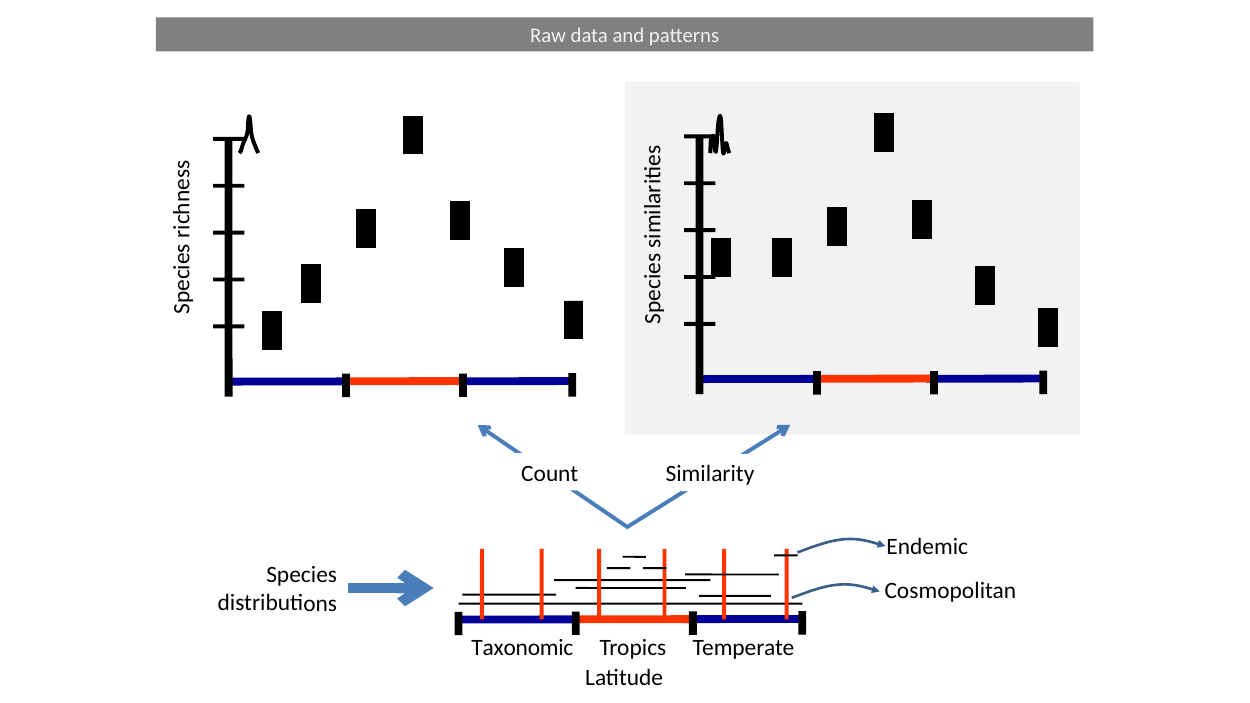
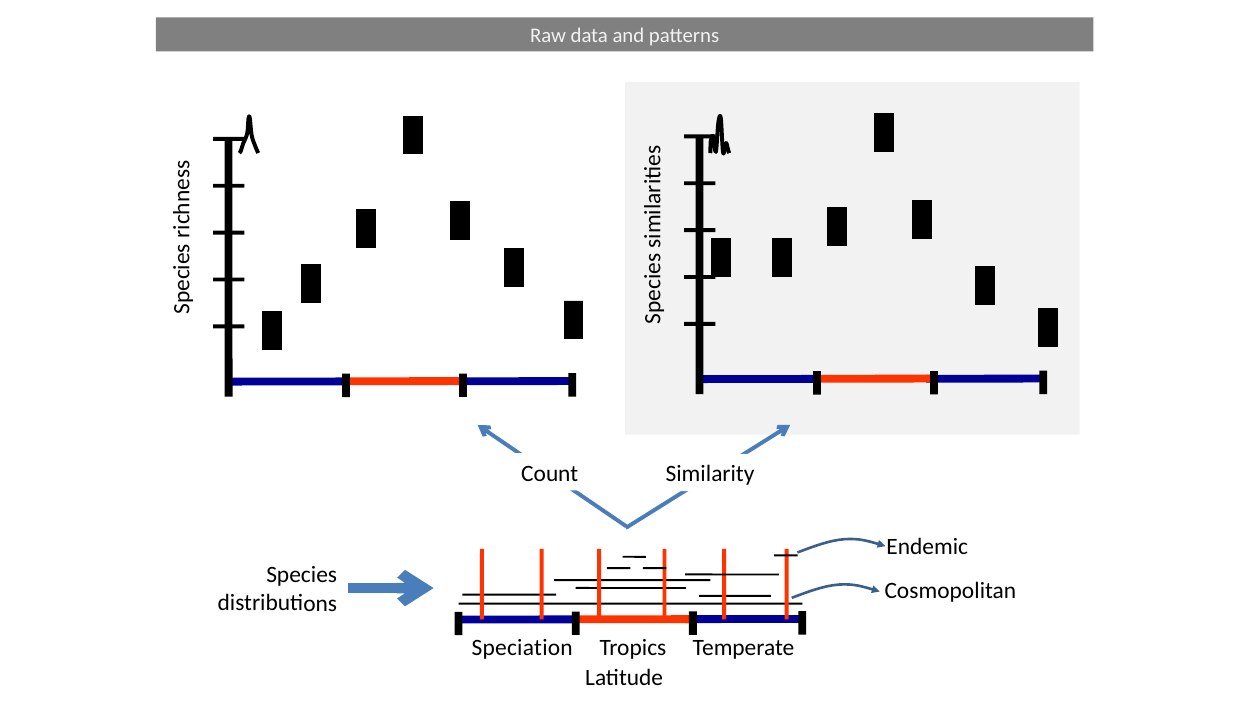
Taxonomic: Taxonomic -> Speciation (522, 647)
